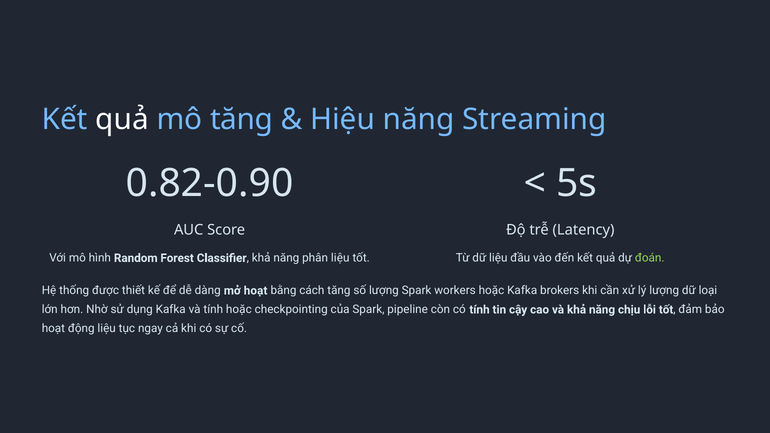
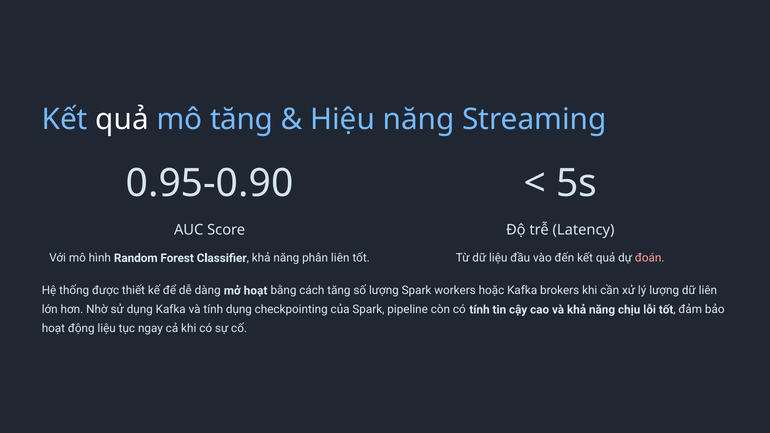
0.82-0.90: 0.82-0.90 -> 0.95-0.90 (210, 184)
phân liệu: liệu -> liên (340, 258)
đoán colour: light green -> pink (650, 258)
dữ loại: loại -> liên (708, 291)
tính hoặc: hoặc -> dụng (239, 310)
